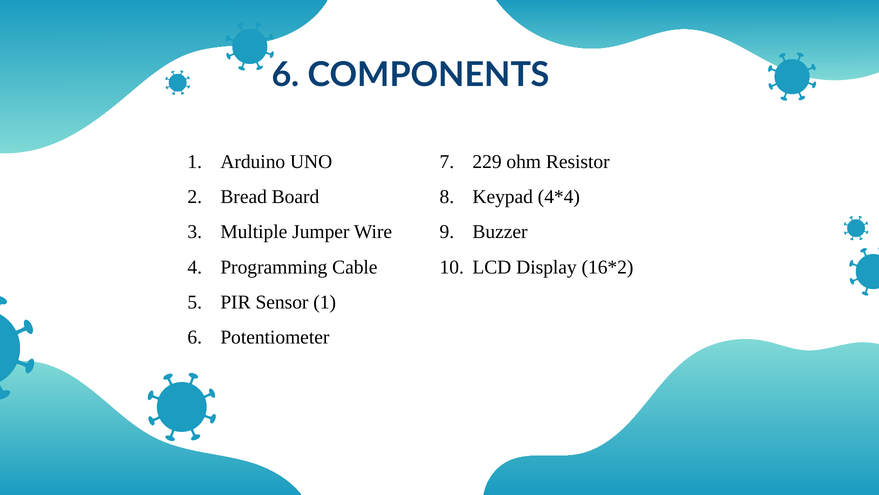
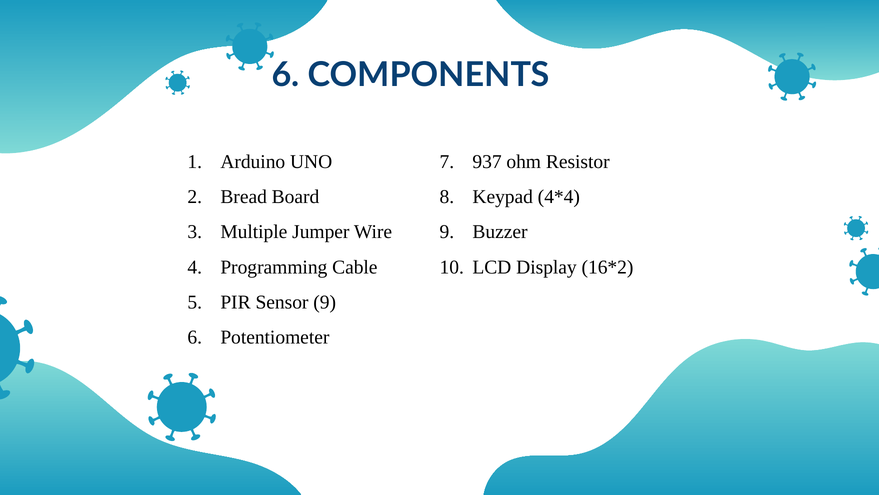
229: 229 -> 937 (487, 162)
Sensor 1: 1 -> 9 (325, 302)
